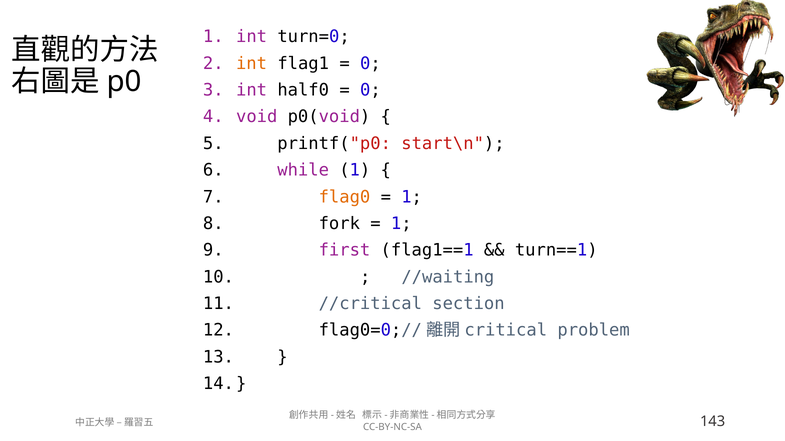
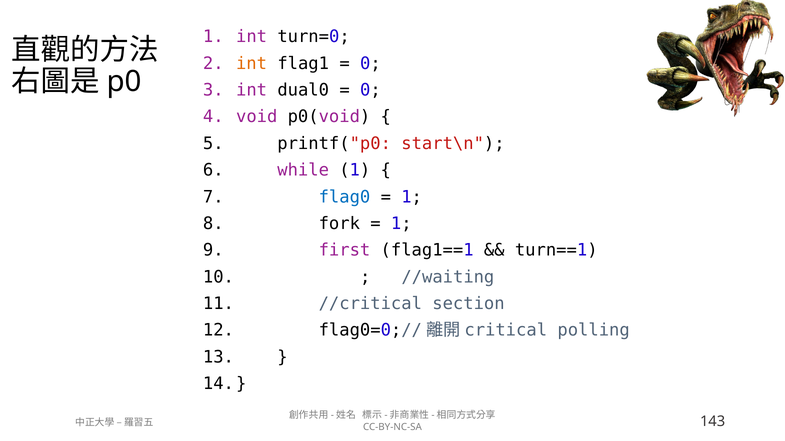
half0: half0 -> dual0 (303, 90)
flag0 colour: orange -> blue (344, 197)
problem: problem -> polling (594, 331)
